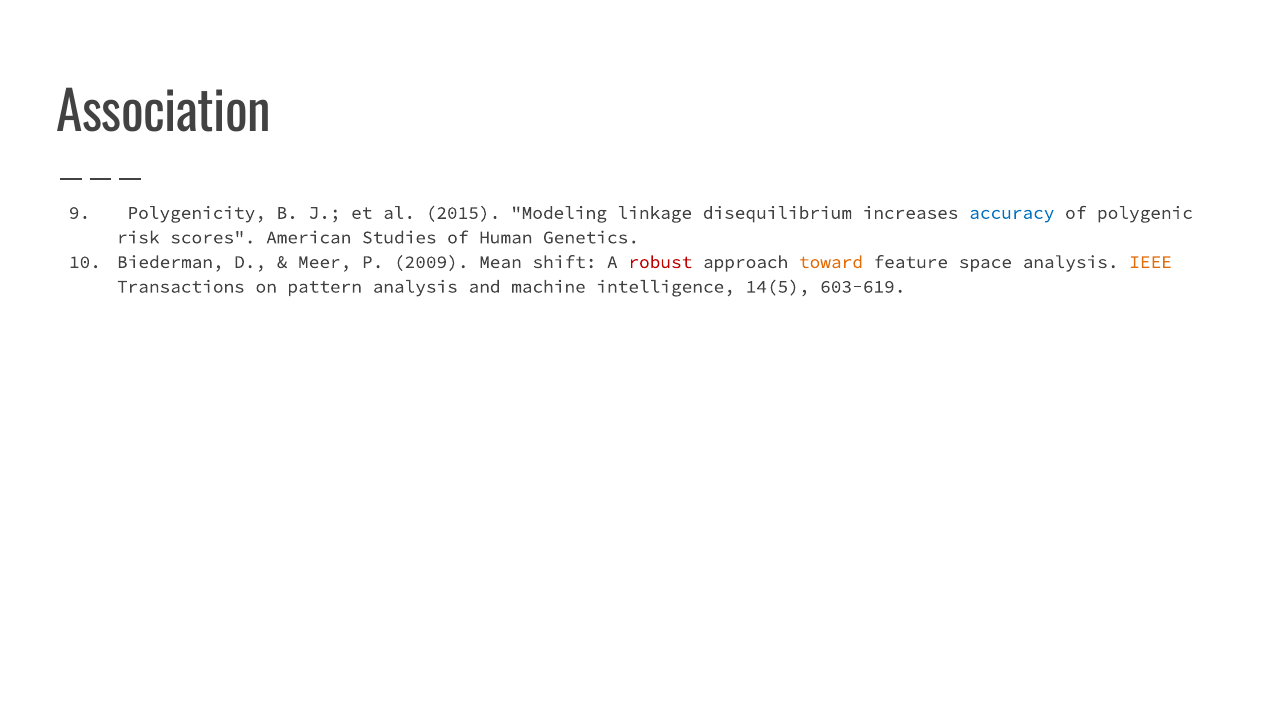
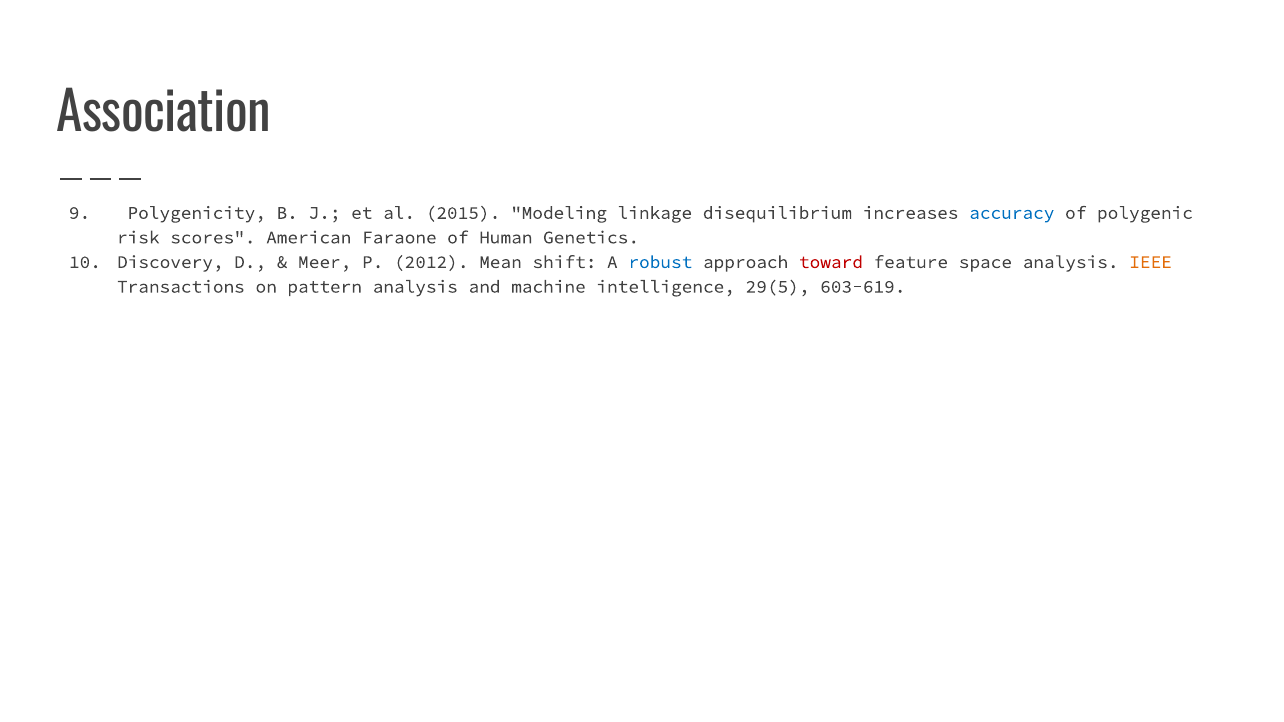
Studies: Studies -> Faraone (399, 238)
Biederman: Biederman -> Discovery (170, 262)
2009: 2009 -> 2012 (431, 262)
robust colour: red -> blue (660, 262)
toward colour: orange -> red (831, 262)
14(5: 14(5 -> 29(5 (778, 287)
